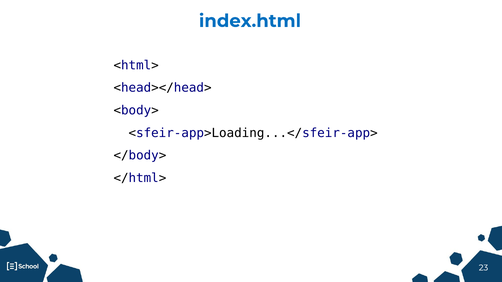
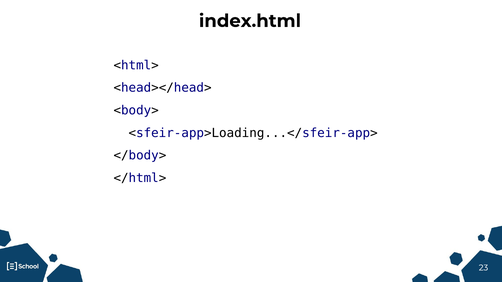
index.html colour: blue -> black (250, 21)
